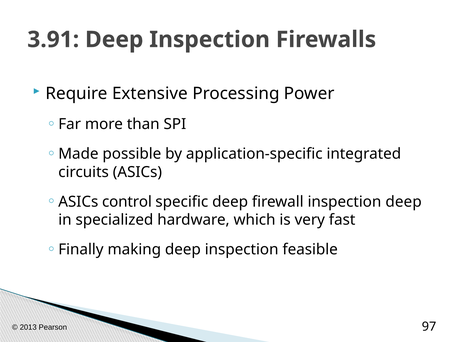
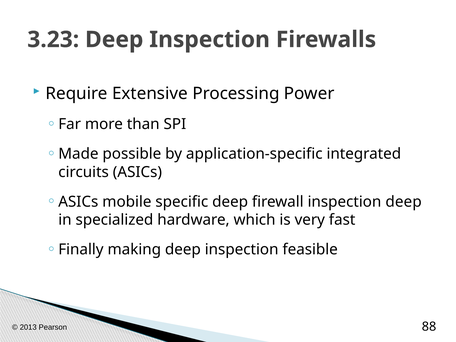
3.91: 3.91 -> 3.23 (53, 40)
control: control -> mobile (127, 202)
97: 97 -> 88 (429, 327)
